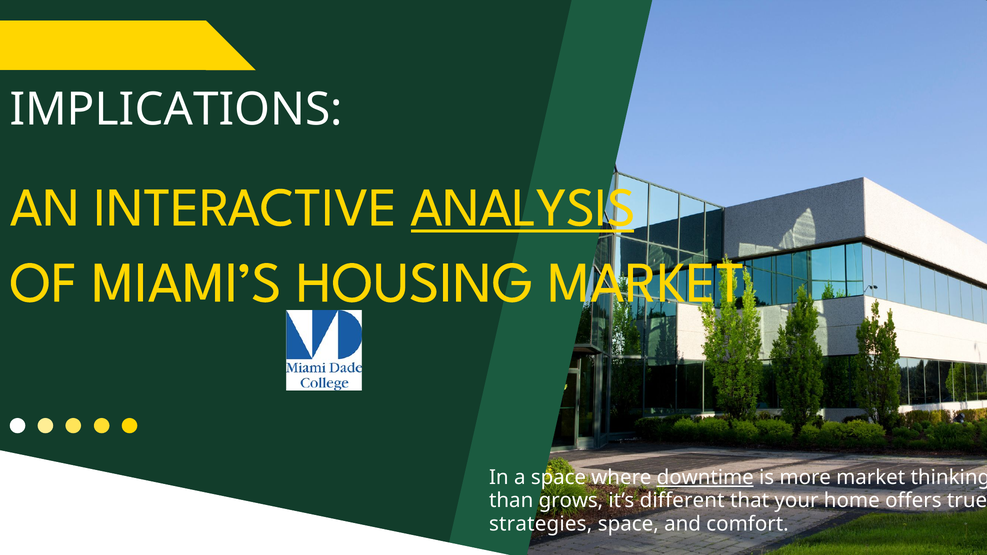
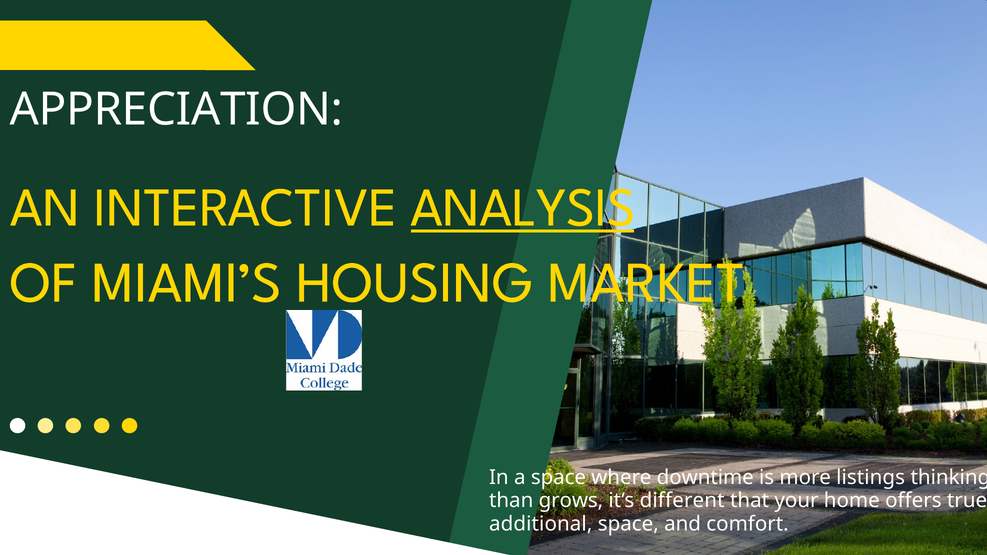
IMPLICATIONS: IMPLICATIONS -> APPRECIATION (176, 109)
downtime underline: present -> none (705, 478)
more market: market -> listings (871, 478)
strategies: strategies -> additional (541, 524)
